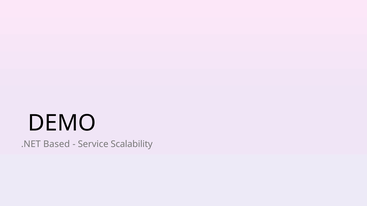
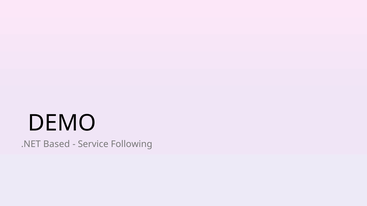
Scalability: Scalability -> Following (132, 144)
